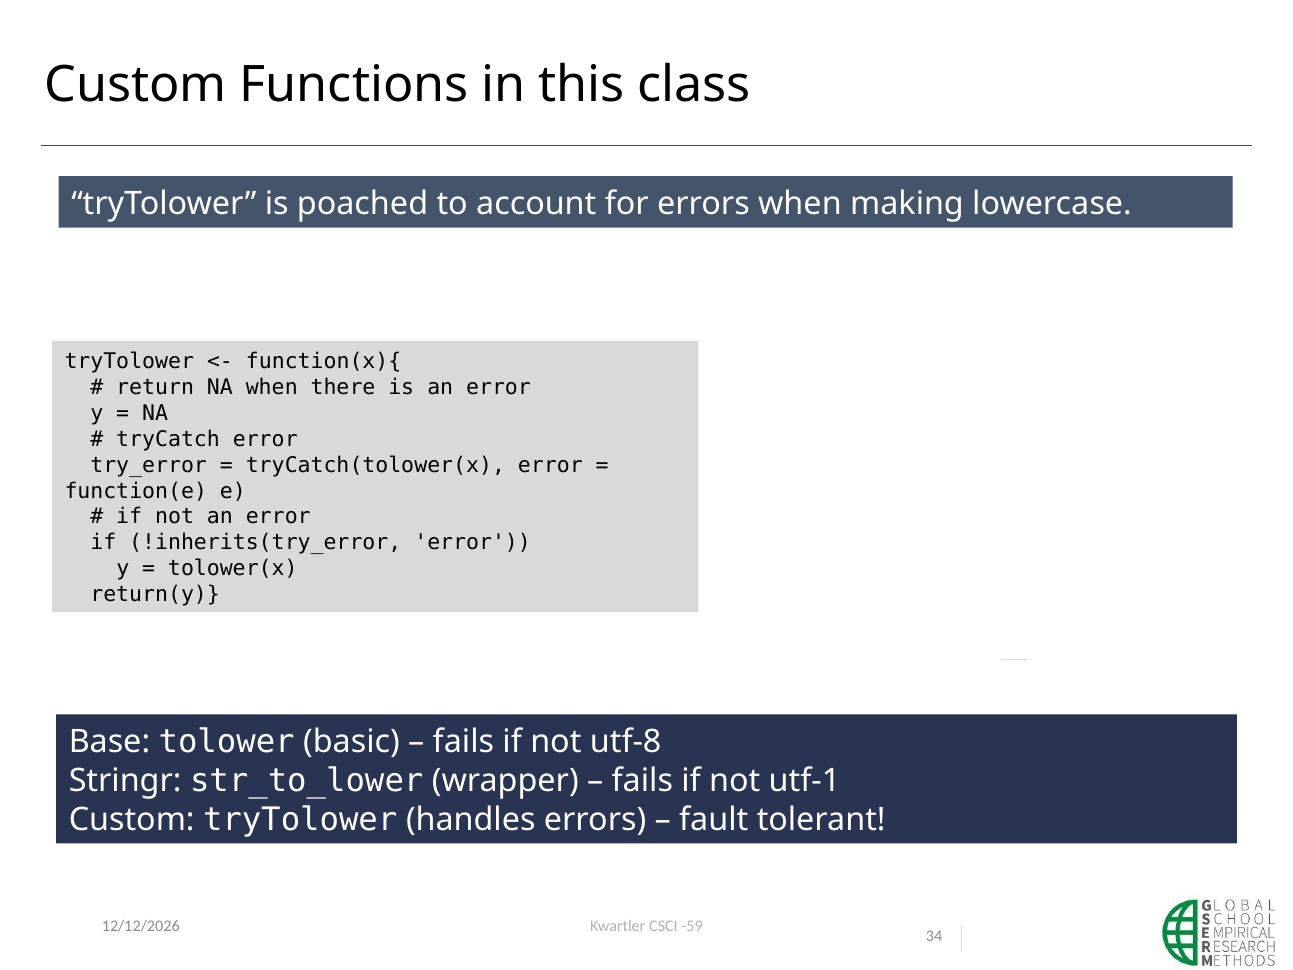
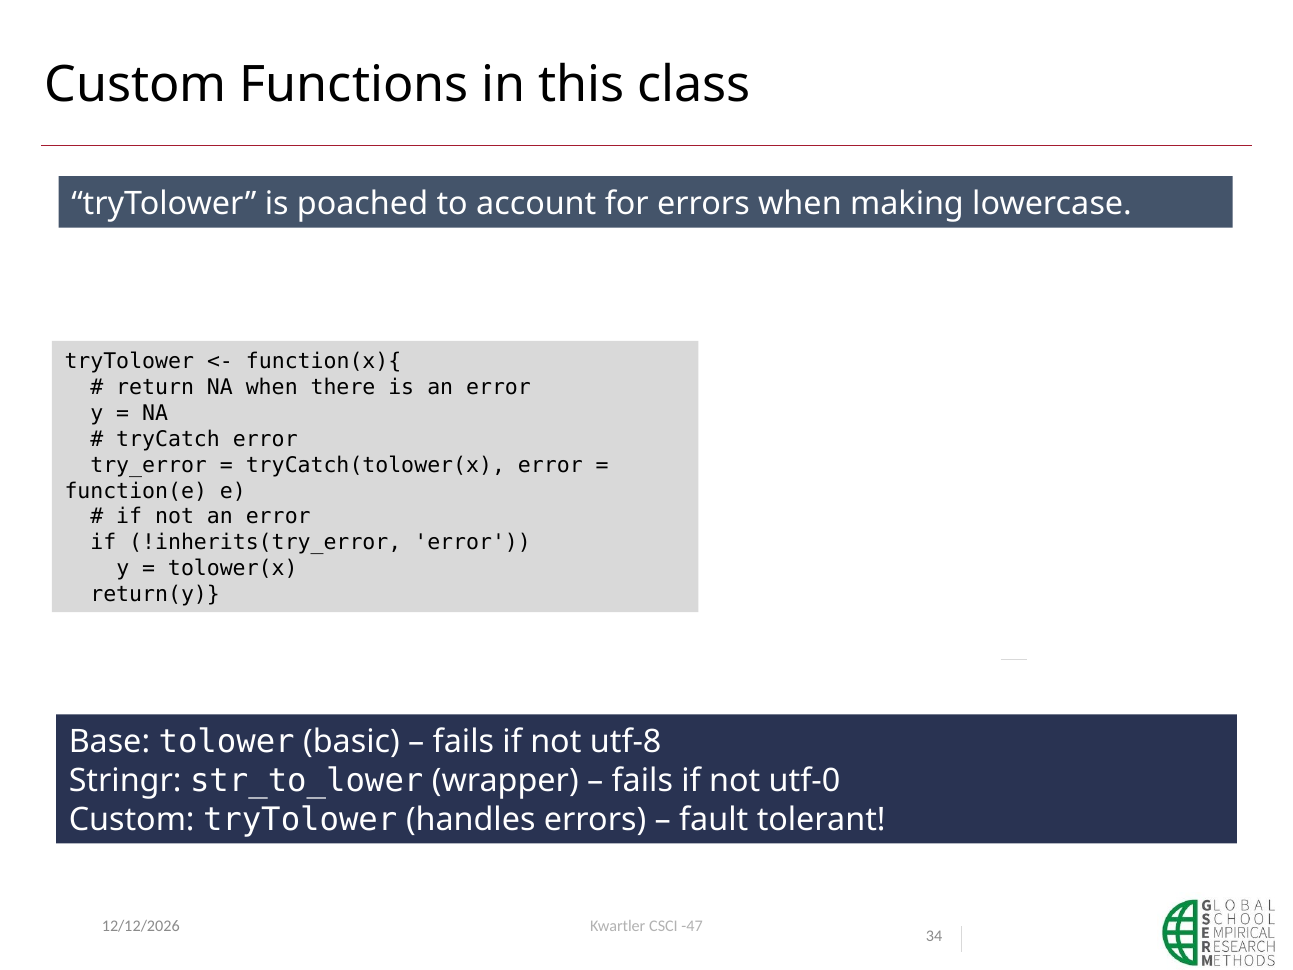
utf-1: utf-1 -> utf-0 (804, 781)
-59: -59 -> -47 (692, 926)
